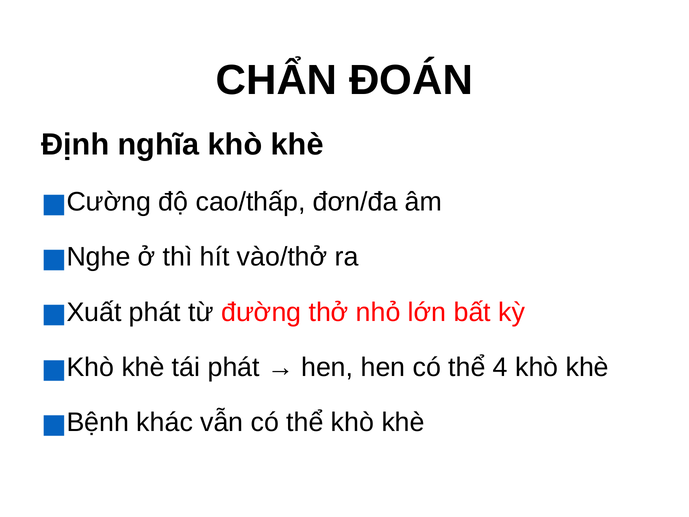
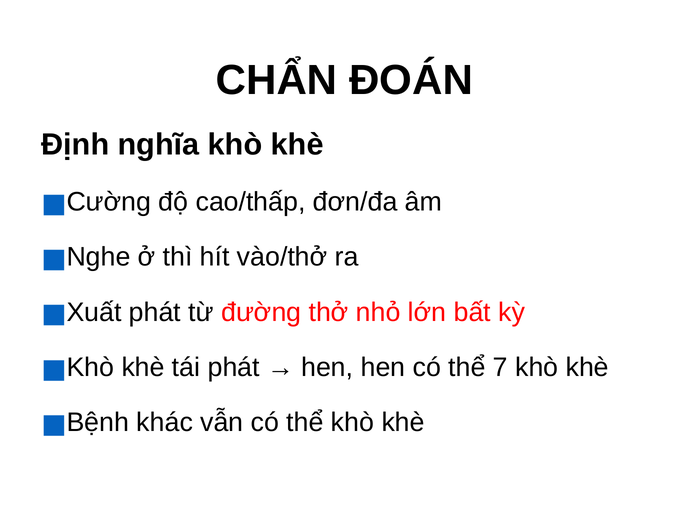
4: 4 -> 7 (500, 367)
